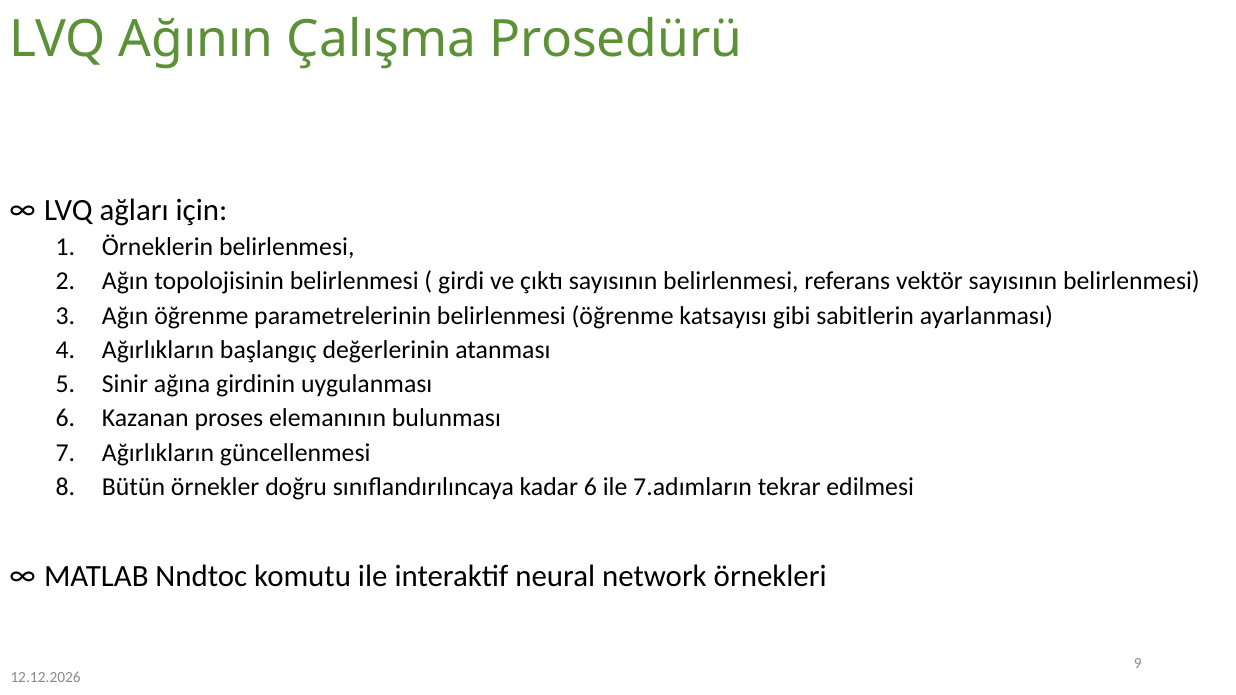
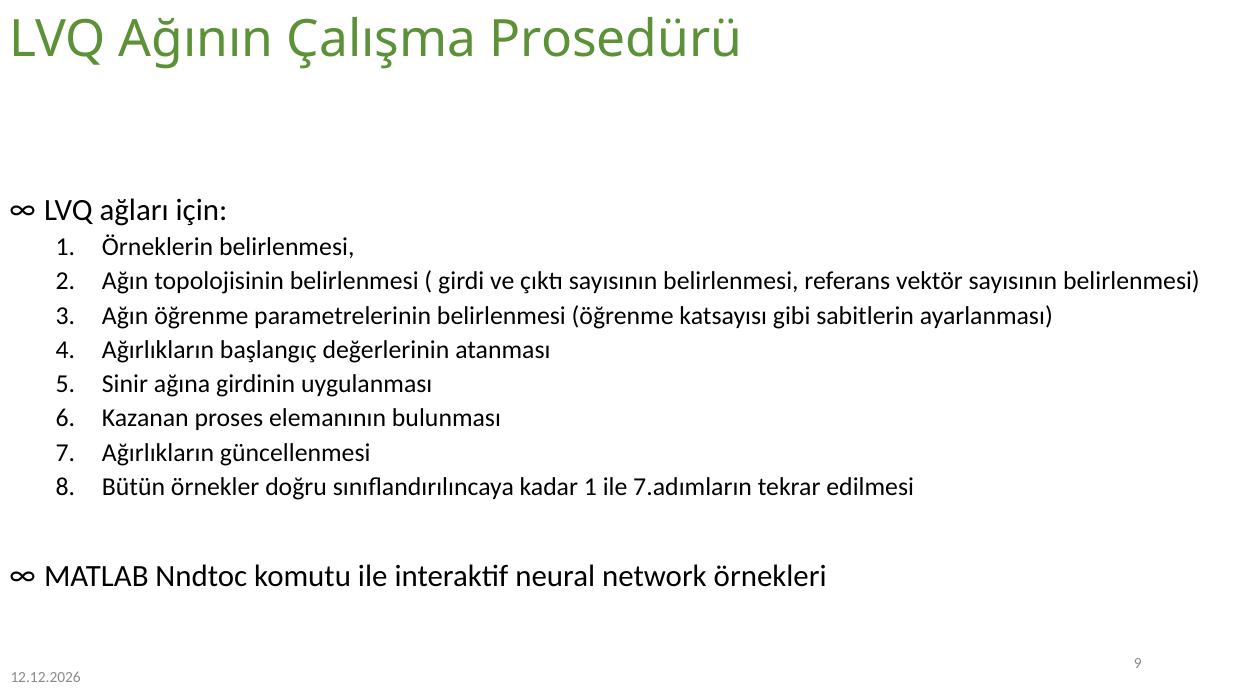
kadar 6: 6 -> 1 (590, 487)
